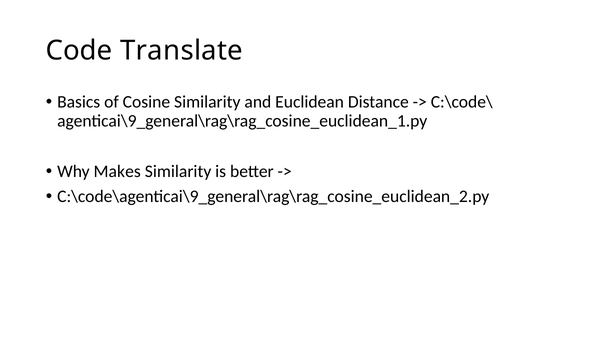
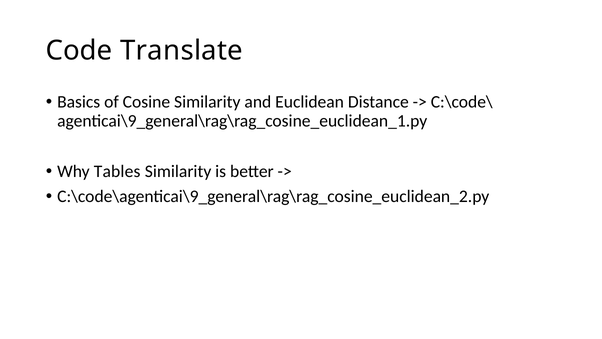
Makes: Makes -> Tables (117, 171)
